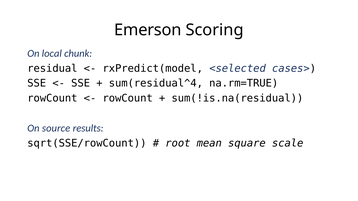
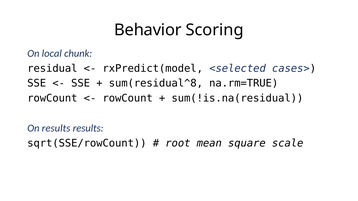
Emerson: Emerson -> Behavior (148, 30)
sum(residual^4: sum(residual^4 -> sum(residual^8 (156, 83)
On source: source -> results (56, 128)
